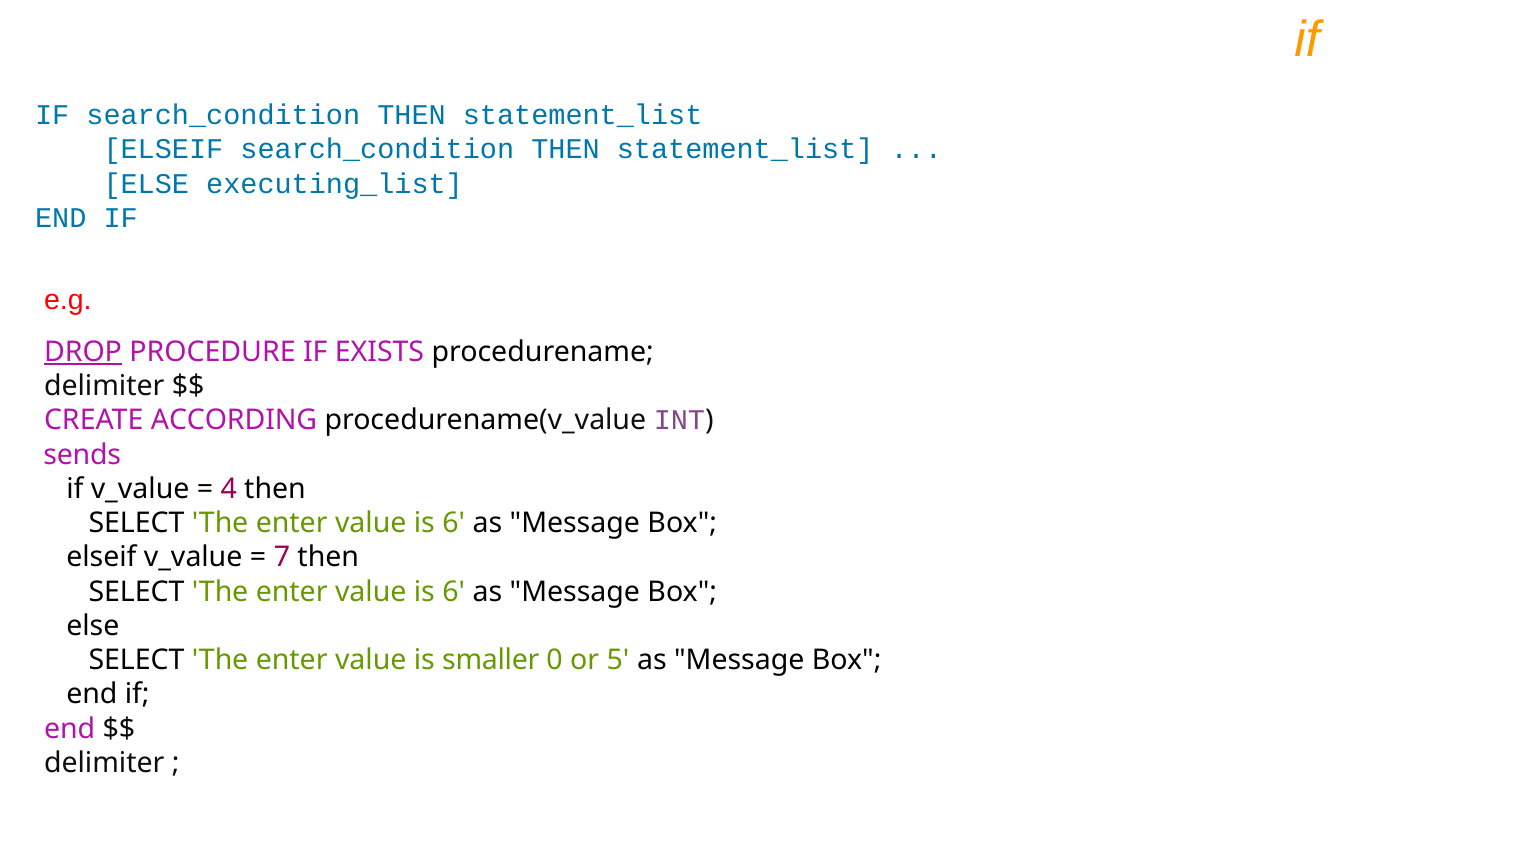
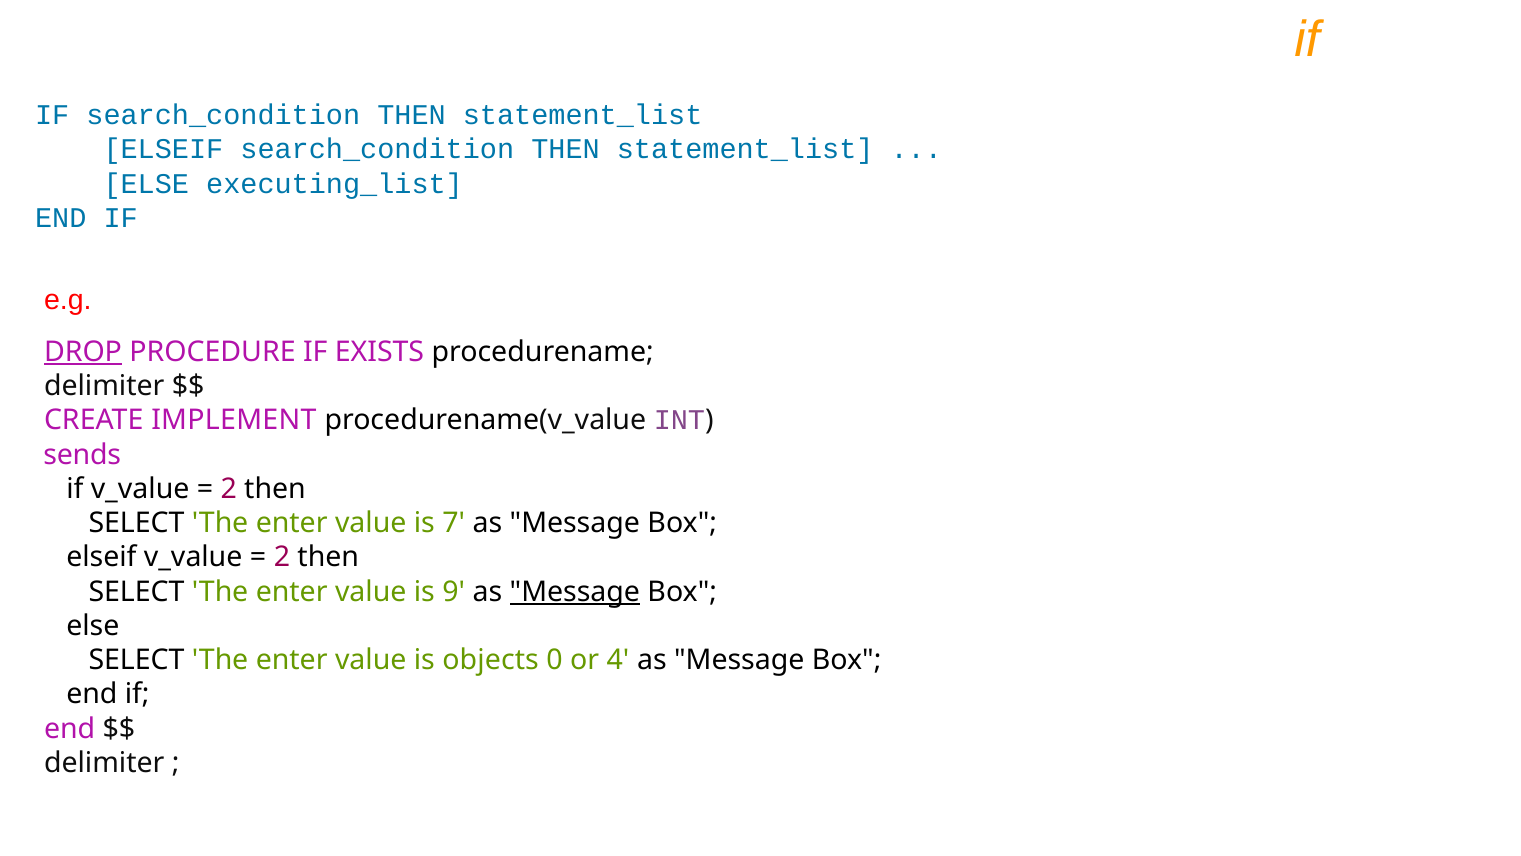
ACCORDING: ACCORDING -> IMPLEMENT (234, 420)
4: 4 -> 2 (229, 489)
6: 6 -> 7 (454, 523)
7: 7 -> 2 (282, 557)
6: 6 -> 9 (454, 591)
Message underline: none -> present (575, 591)
smaller: smaller -> objects (491, 660)
5: 5 -> 4 (618, 660)
